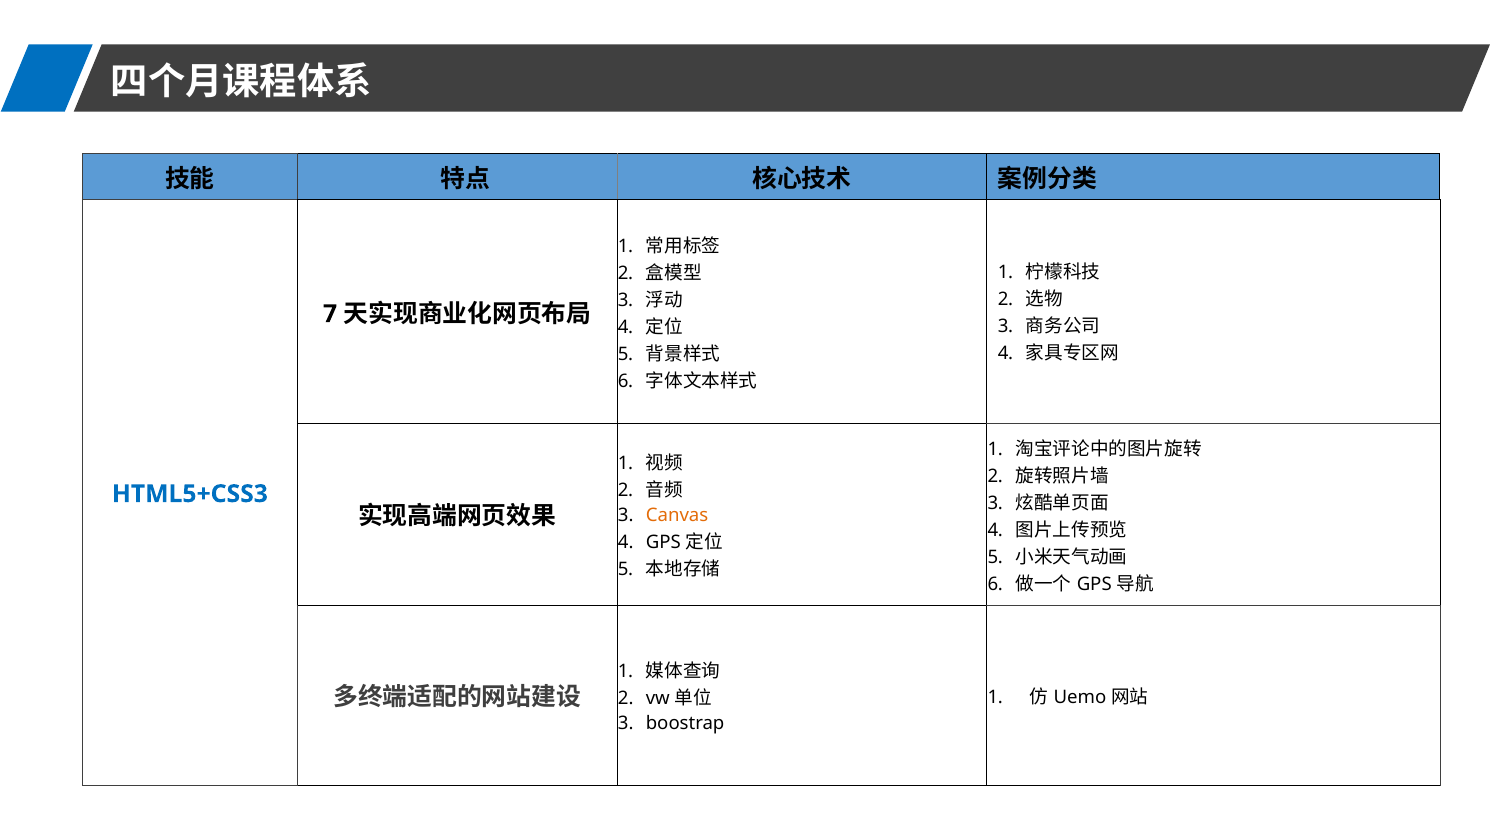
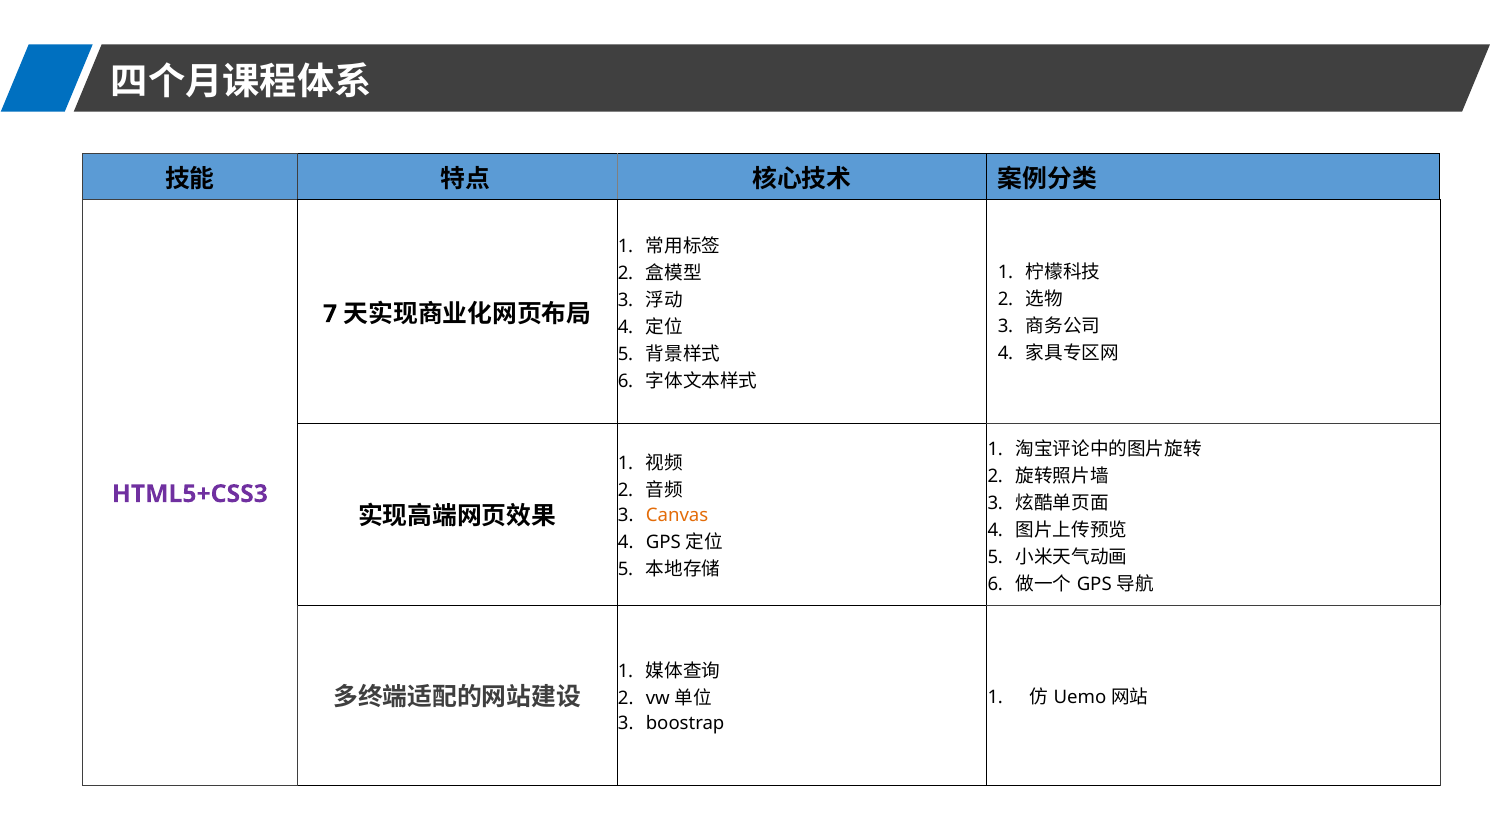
HTML5+CSS3 colour: blue -> purple (190, 494)
